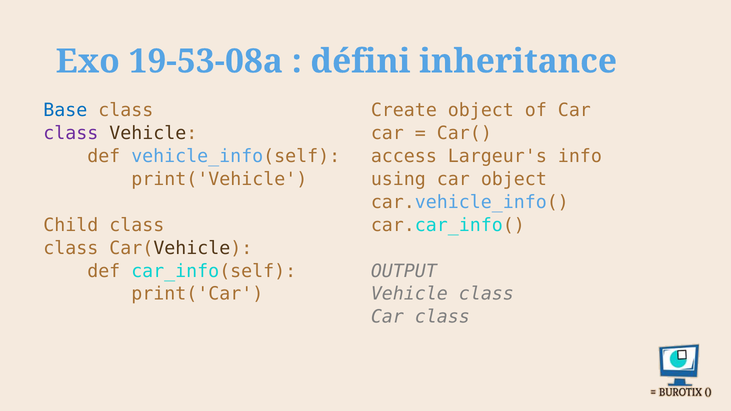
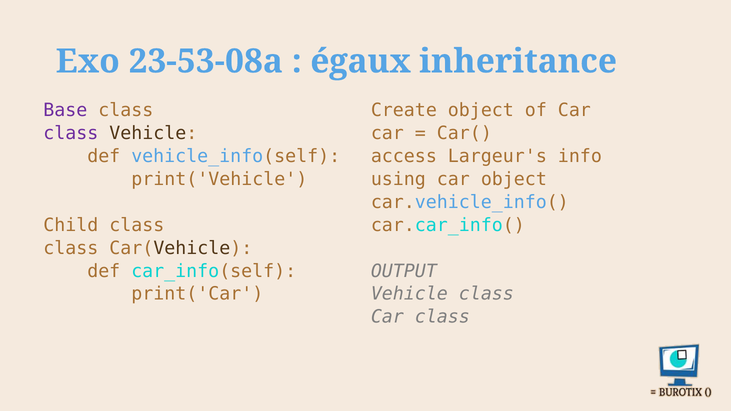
19-53-08a: 19-53-08a -> 23-53-08a (206, 61)
défini: défini -> égaux (361, 61)
Base colour: blue -> purple (65, 110)
